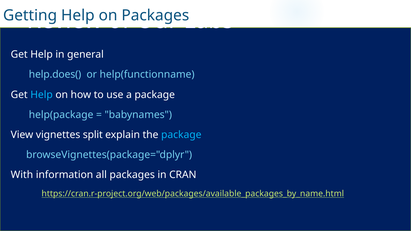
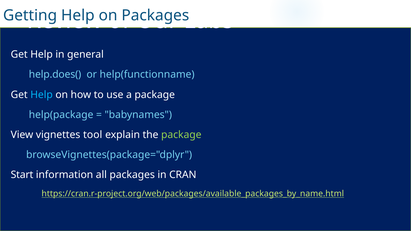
split: split -> tool (93, 135)
package colour: light blue -> light green (181, 135)
With: With -> Start (22, 175)
